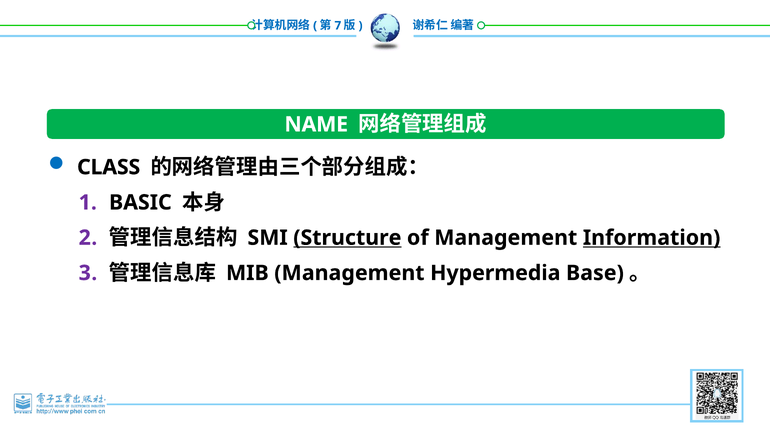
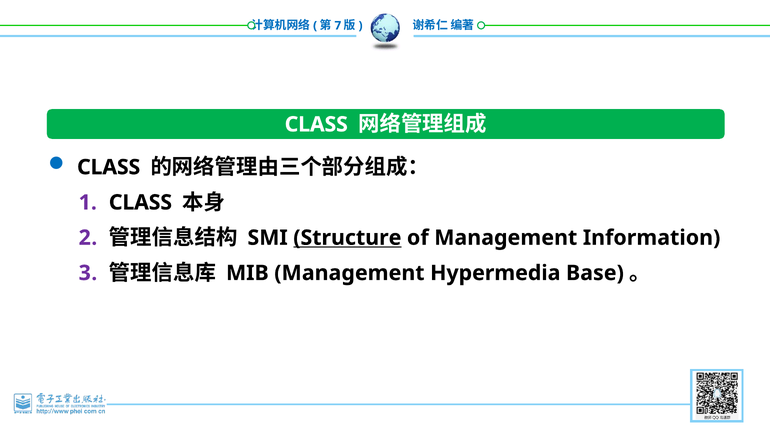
NAME: NAME -> CLASS (316, 124)
BASIC: BASIC -> CLASS (140, 203)
Information underline: present -> none (652, 238)
